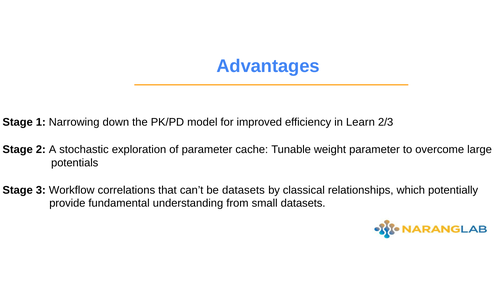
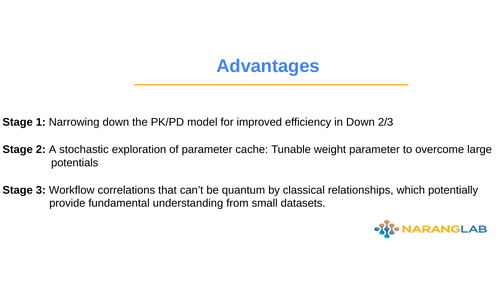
in Learn: Learn -> Down (360, 122)
be datasets: datasets -> quantum (244, 190)
